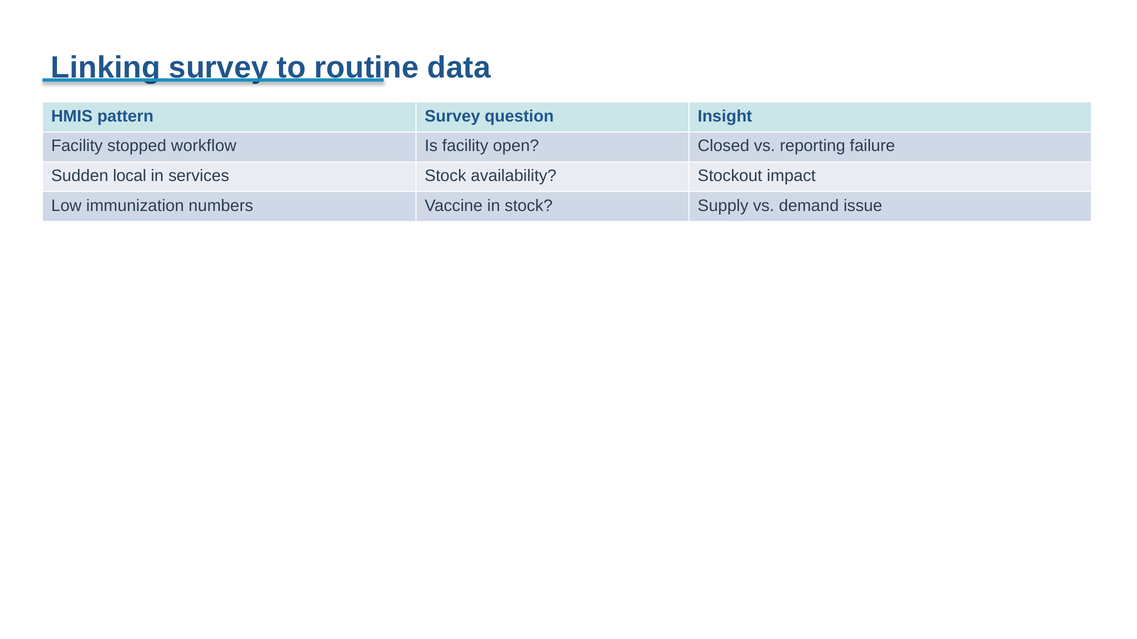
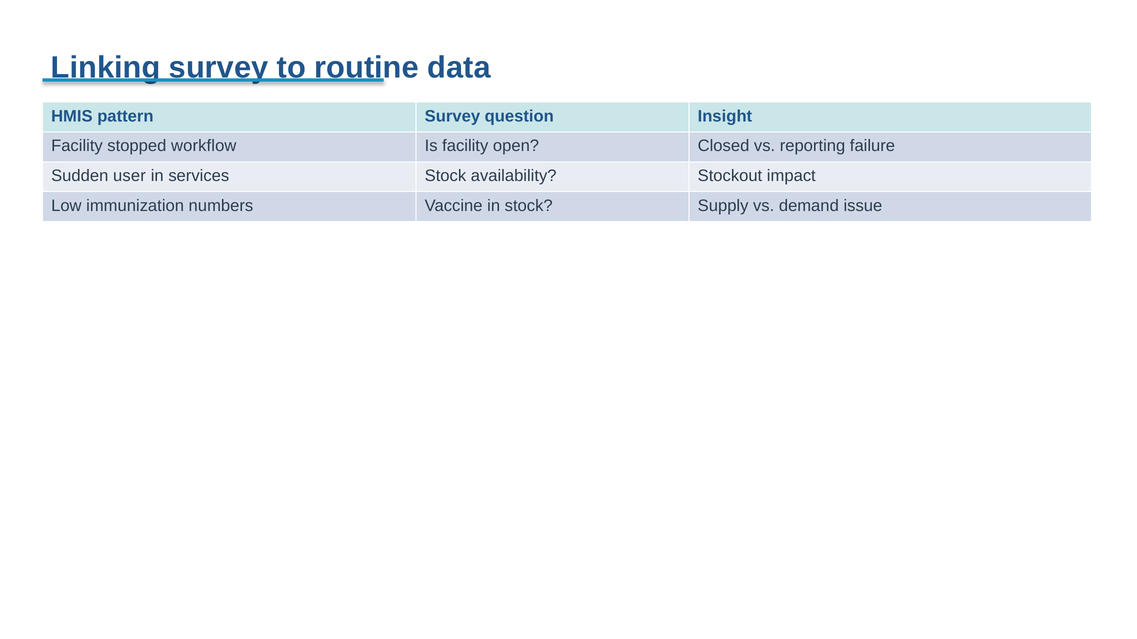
local: local -> user (129, 176)
